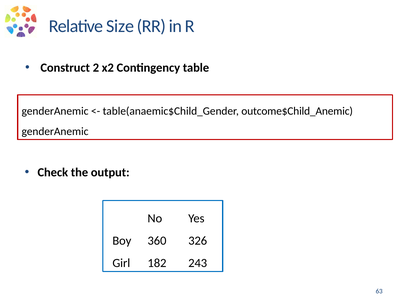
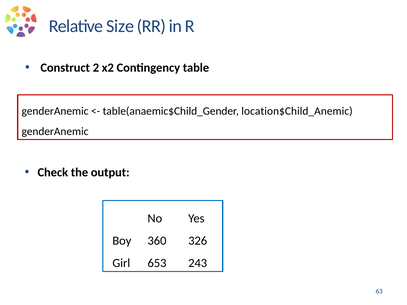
outcome$Child_Anemic: outcome$Child_Anemic -> location$Child_Anemic (297, 111)
182: 182 -> 653 (157, 263)
